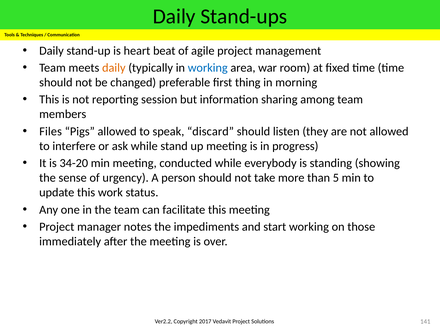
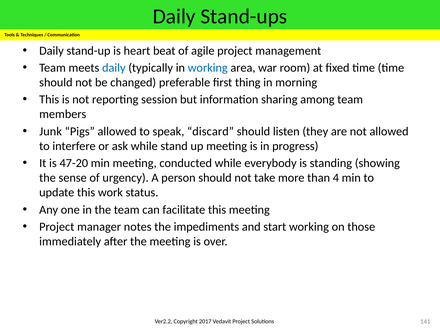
daily colour: orange -> blue (114, 68)
Files: Files -> Junk (51, 131)
34-20: 34-20 -> 47-20 (74, 163)
5: 5 -> 4 (336, 178)
